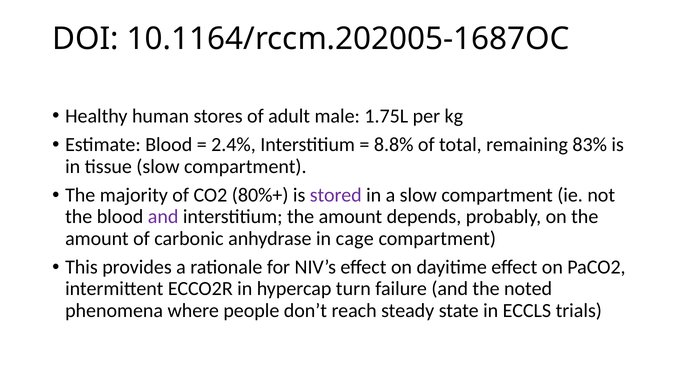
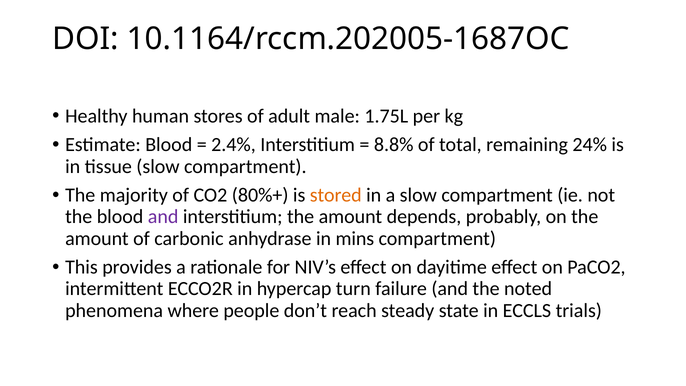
83%: 83% -> 24% (590, 145)
stored colour: purple -> orange (336, 195)
cage: cage -> mins (355, 238)
